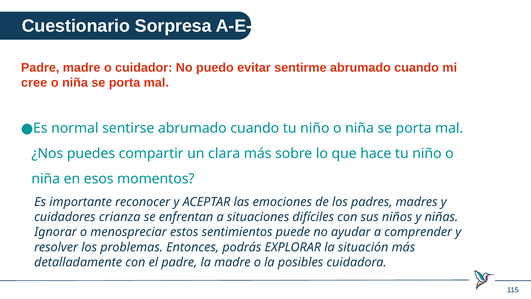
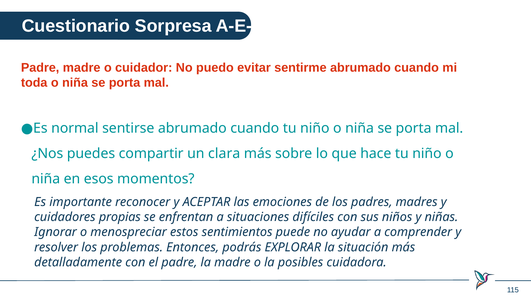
cree: cree -> toda (34, 83)
crianza: crianza -> propias (120, 217)
